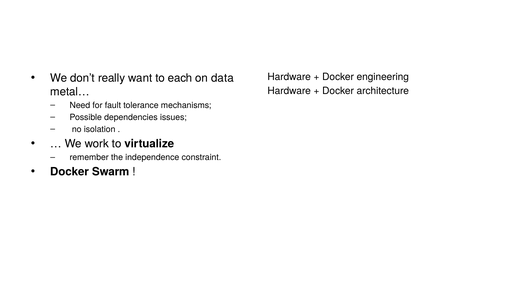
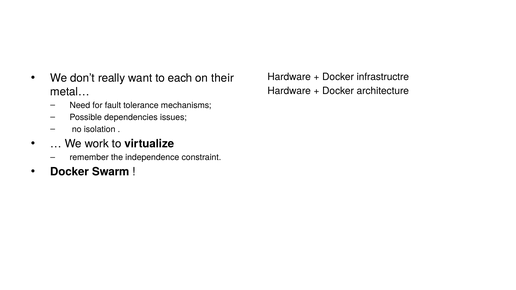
data: data -> their (222, 78)
engineering: engineering -> infrastructre (383, 77)
